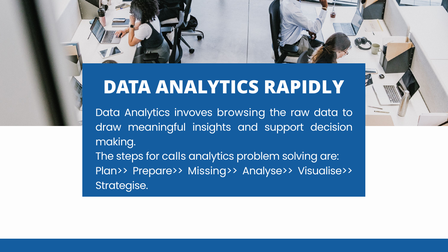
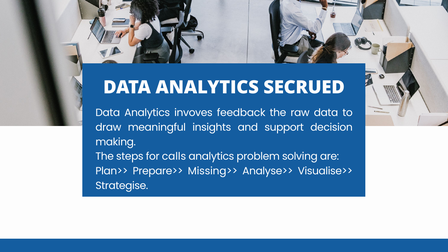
RAPIDLY: RAPIDLY -> SECRUED (304, 88)
browsing: browsing -> feedback (241, 113)
